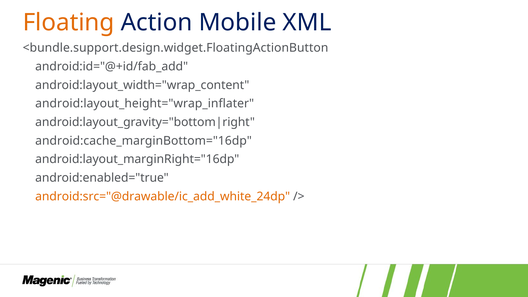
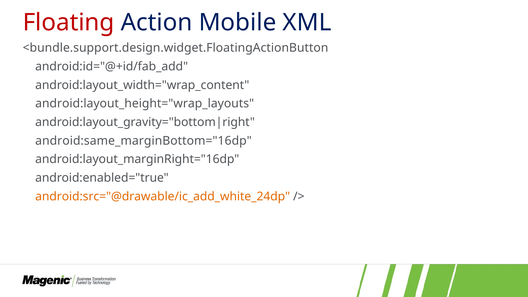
Floating colour: orange -> red (69, 22)
android:layout_height="wrap_inflater: android:layout_height="wrap_inflater -> android:layout_height="wrap_layouts (145, 104)
android:cache_marginBottom="16dp: android:cache_marginBottom="16dp -> android:same_marginBottom="16dp (143, 141)
